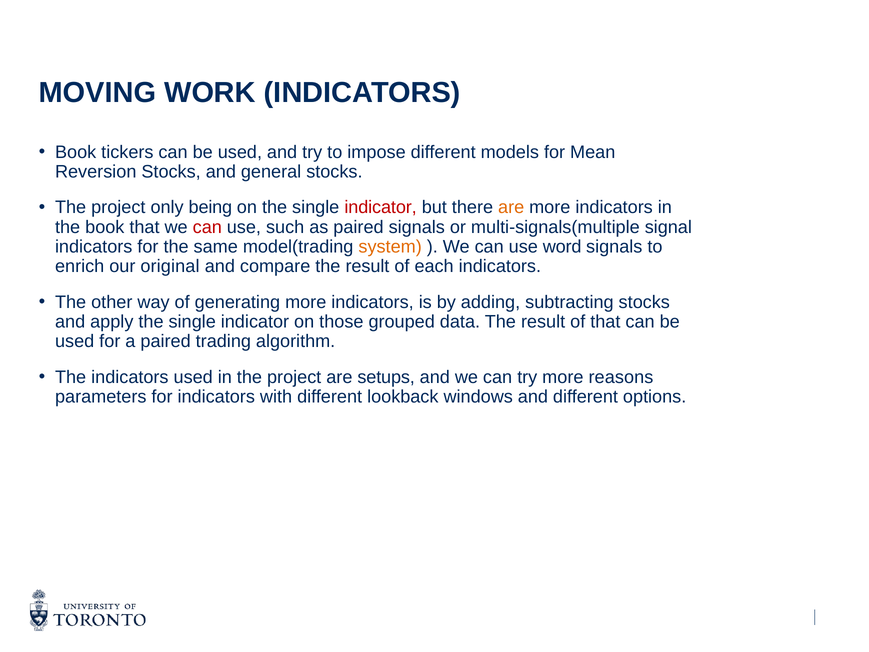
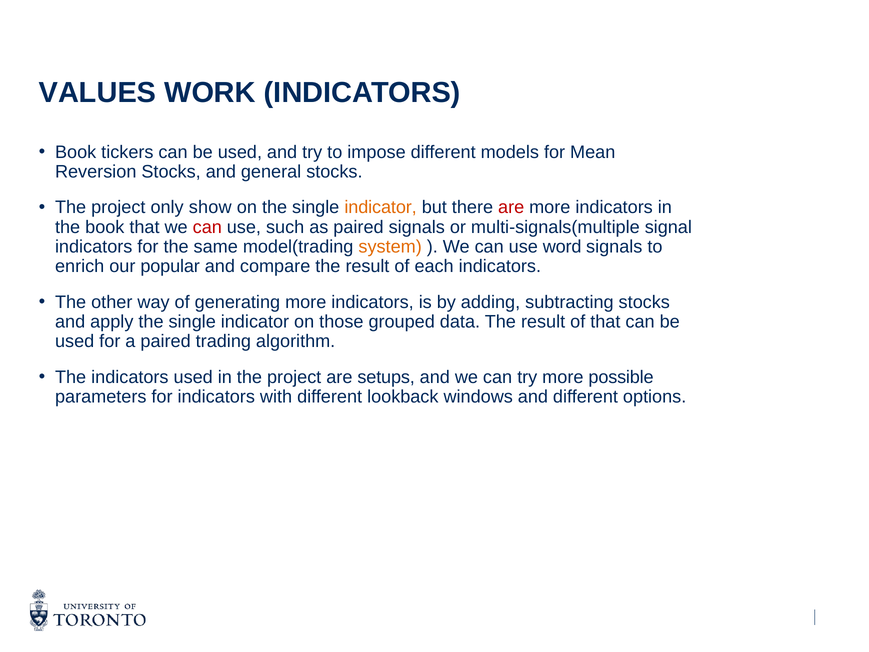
MOVING: MOVING -> VALUES (97, 92)
being: being -> show (210, 207)
indicator colour: red -> orange (381, 207)
are colour: orange -> red (511, 207)
original: original -> popular (170, 266)
reasons: reasons -> possible (621, 377)
